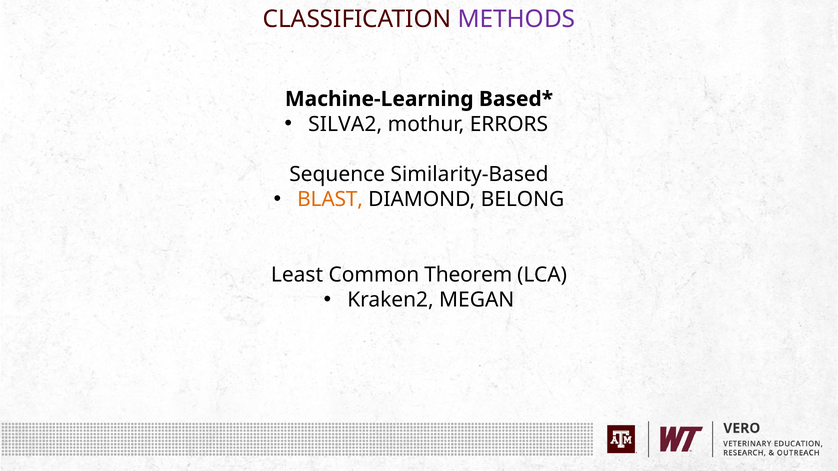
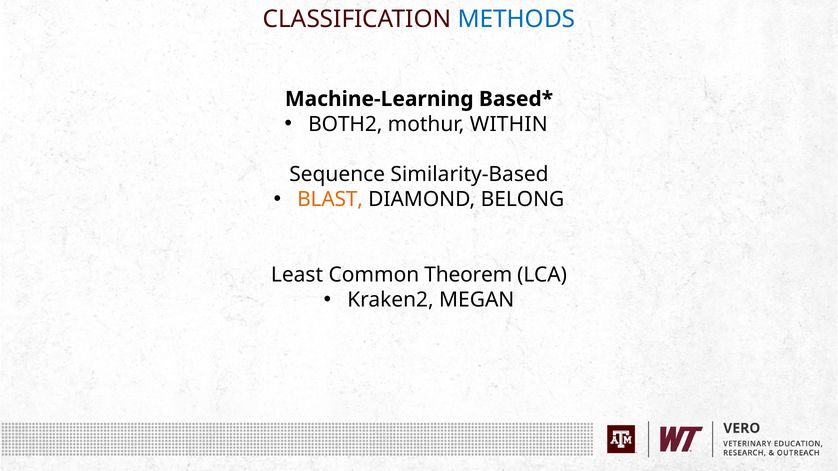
METHODS colour: purple -> blue (516, 19)
SILVA2: SILVA2 -> BOTH2 (345, 124)
ERRORS: ERRORS -> WITHIN (509, 124)
